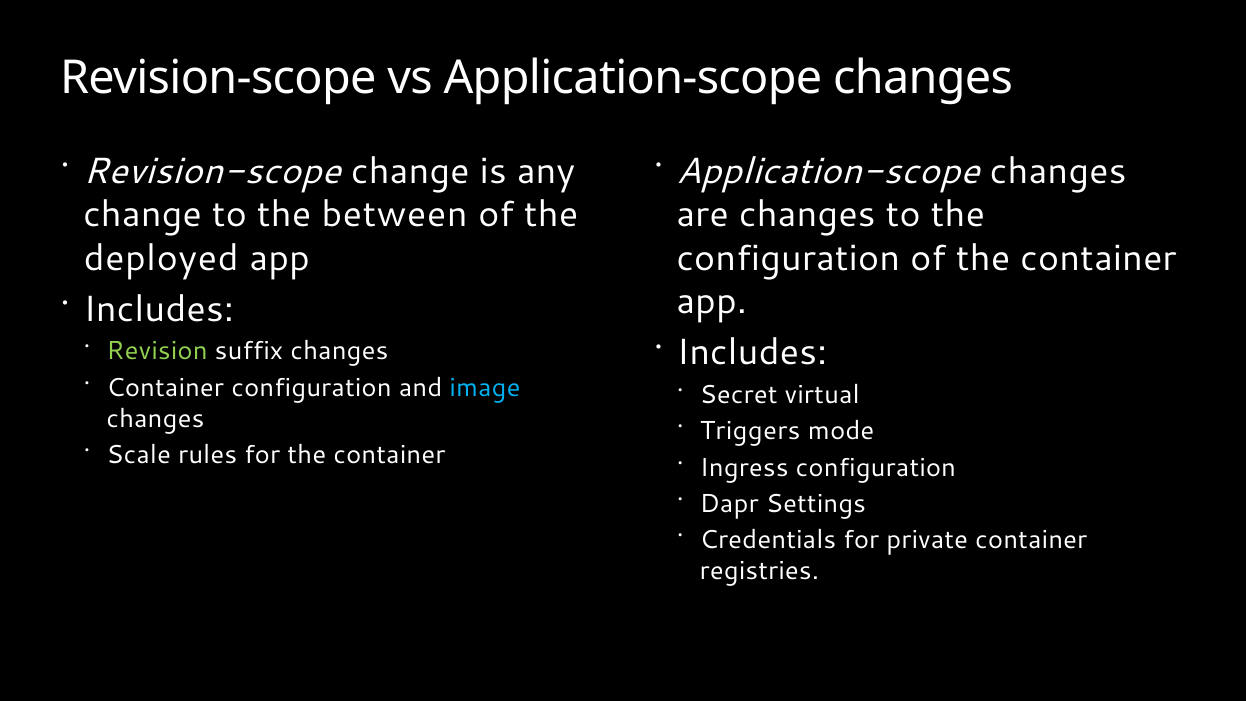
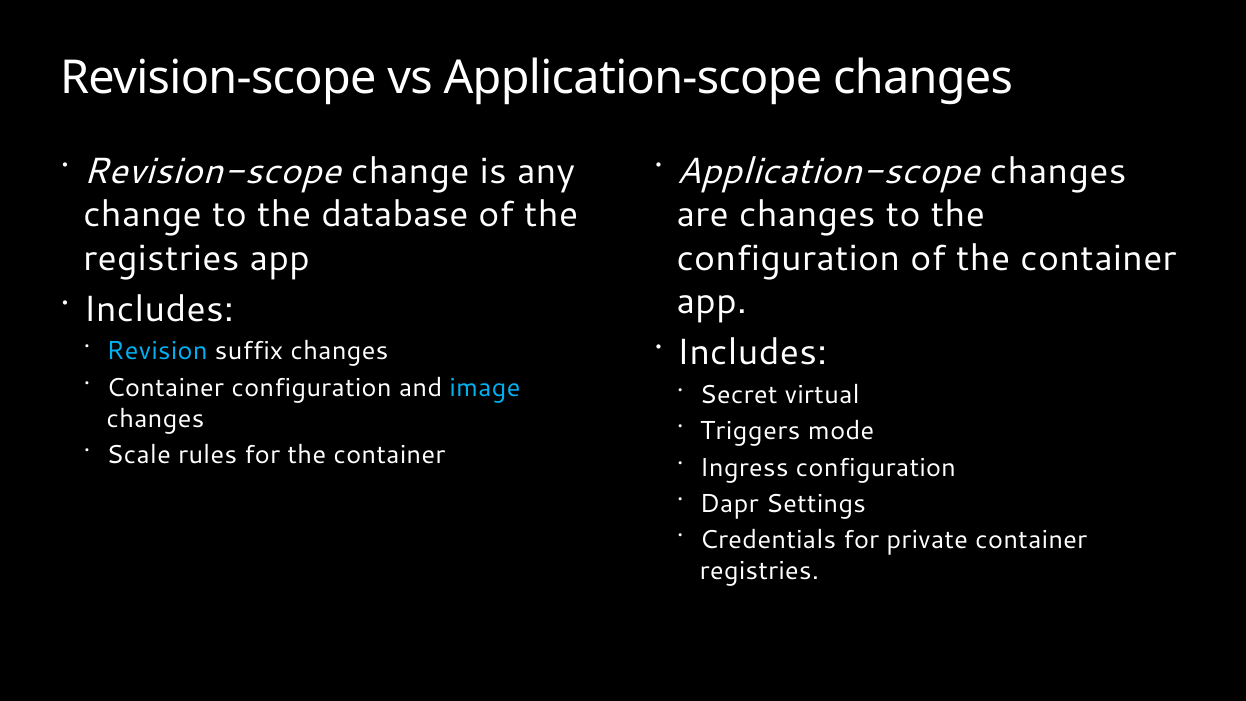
between: between -> database (395, 215)
deployed: deployed -> registries (161, 258)
Revision colour: light green -> light blue (157, 351)
